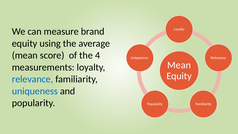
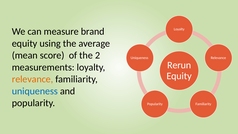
4: 4 -> 2 (98, 55)
Mean: Mean -> Rerun (179, 65)
relevance colour: blue -> orange (33, 79)
